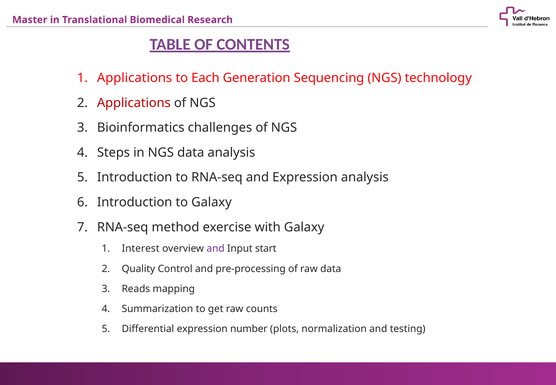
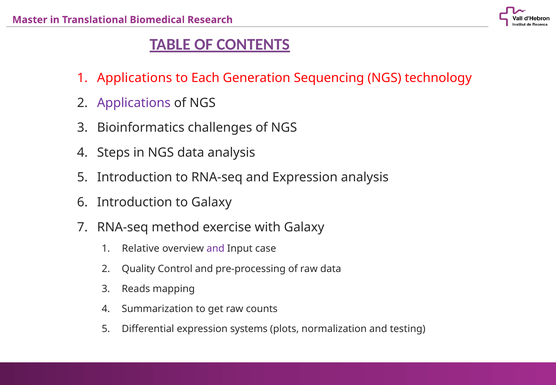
Applications colour: red -> purple (134, 103)
Interest: Interest -> Relative (141, 249)
start: start -> case (266, 249)
number: number -> systems (249, 329)
